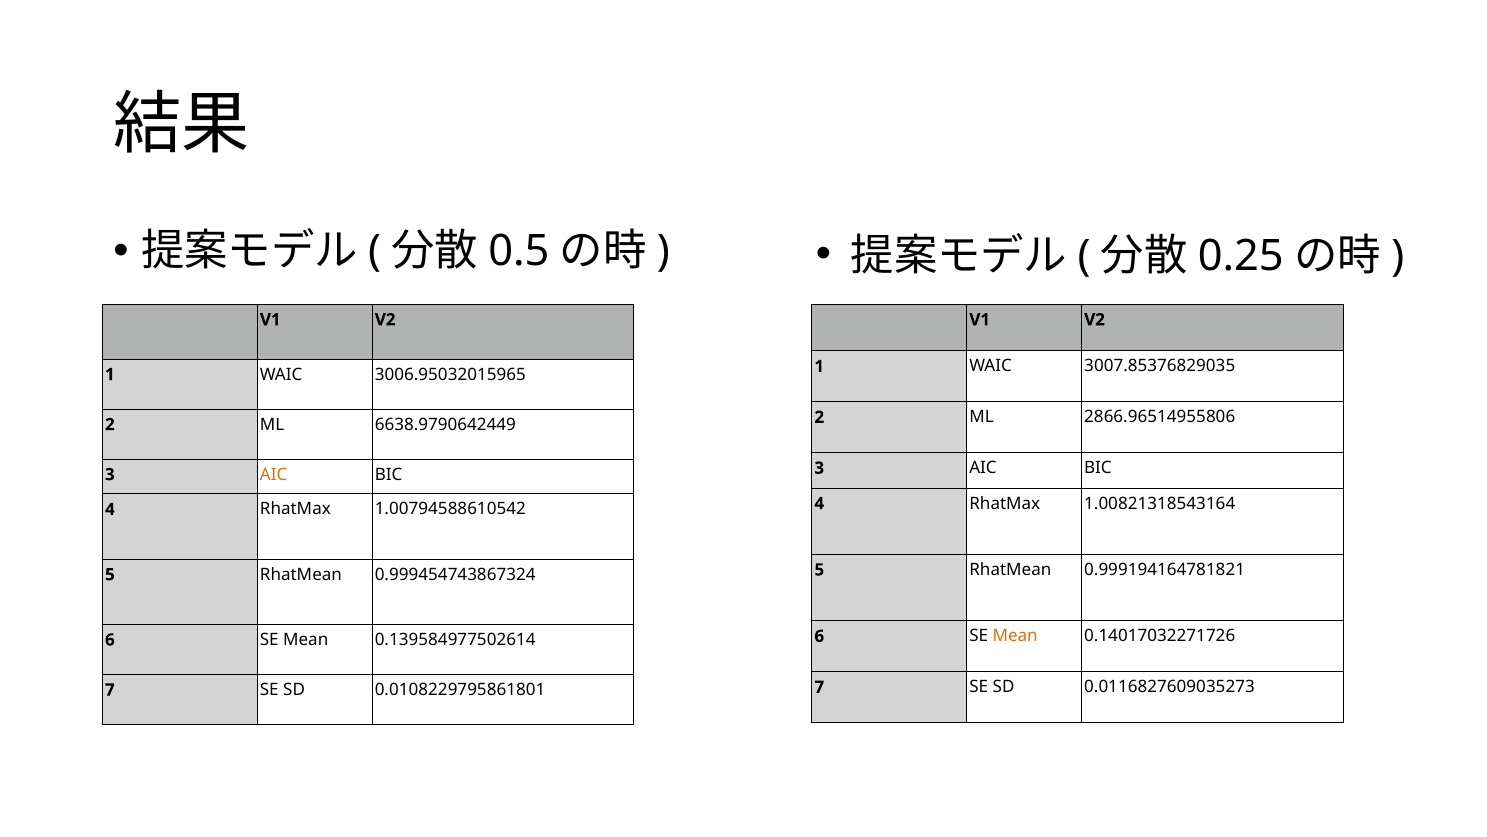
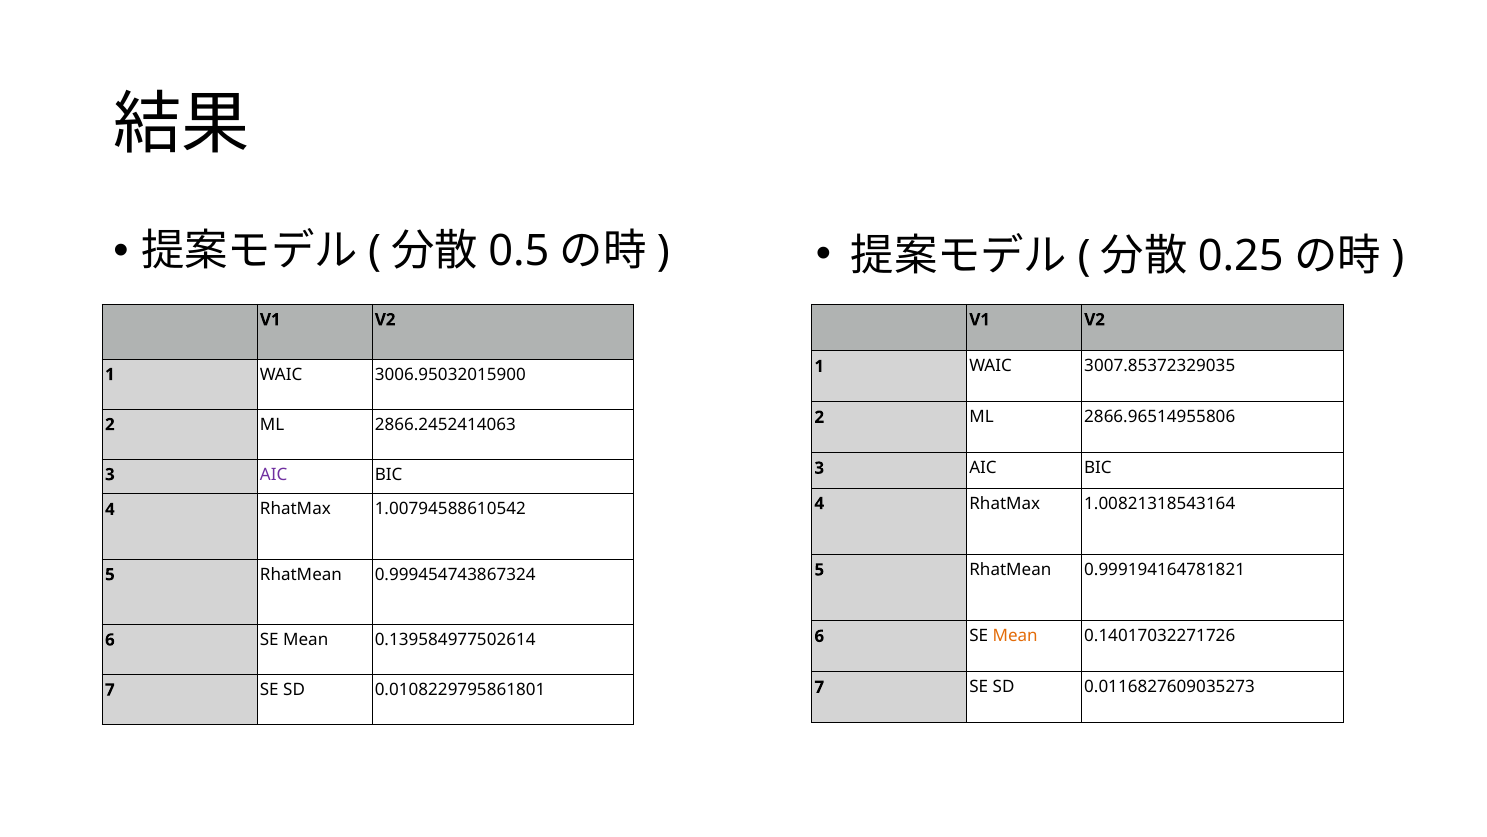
3007.85376829035: 3007.85376829035 -> 3007.85372329035 (1160, 366)
3006.95032015965: 3006.95032015965 -> 3006.95032015900 (450, 374)
6638.9790642449: 6638.9790642449 -> 2866.2452414063 (445, 424)
AIC colour: orange -> purple (274, 474)
